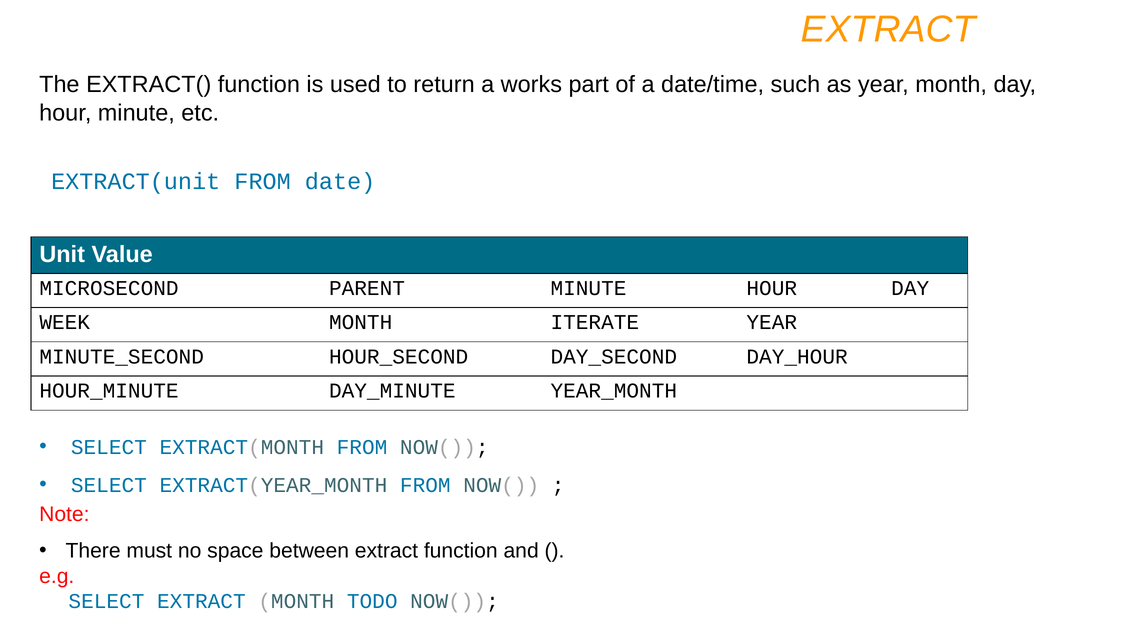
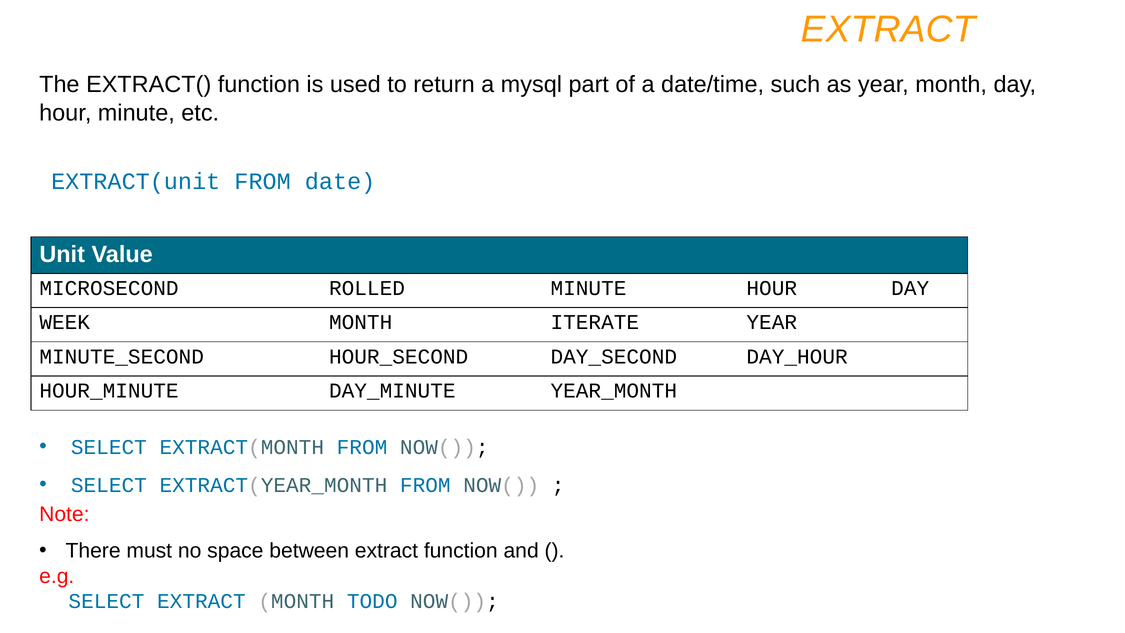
works: works -> mysql (531, 85)
PARENT: PARENT -> ROLLED (367, 288)
